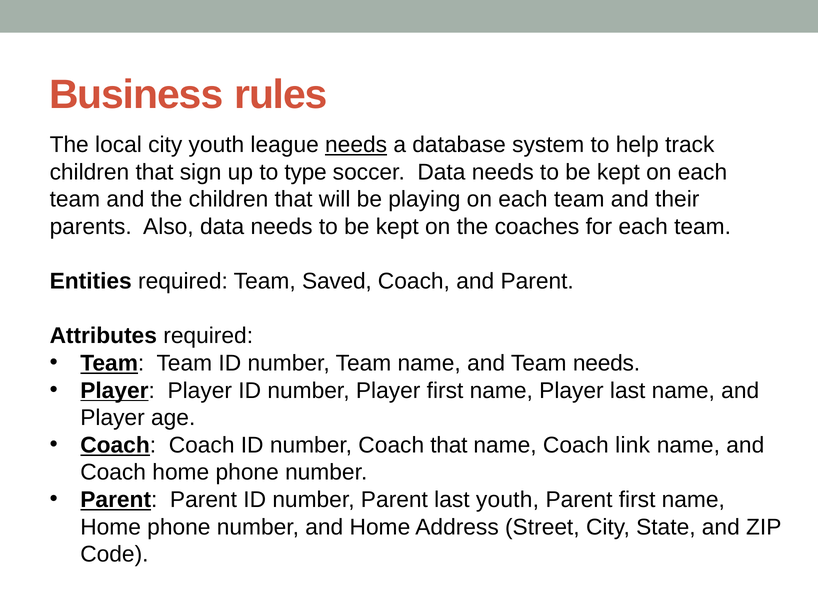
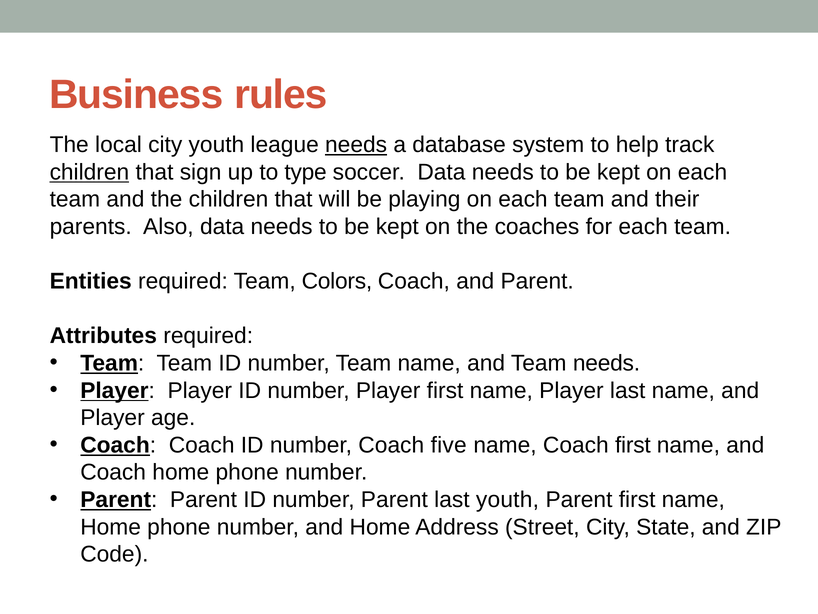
children underline: none -> present (89, 172)
Saved: Saved -> Colors (337, 281)
Coach that: that -> five (449, 445)
Coach link: link -> first (633, 445)
